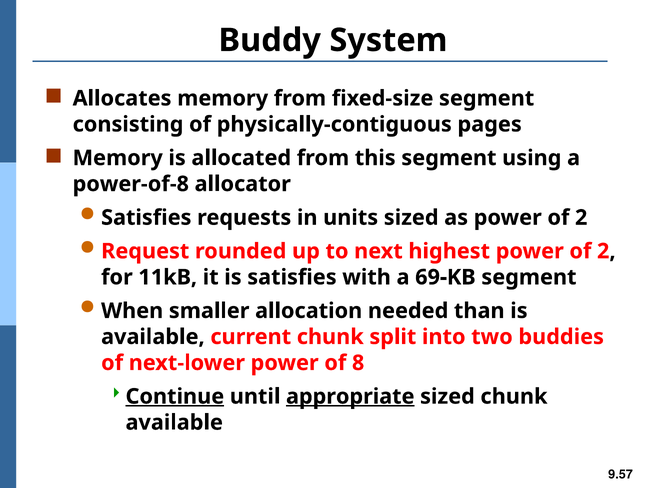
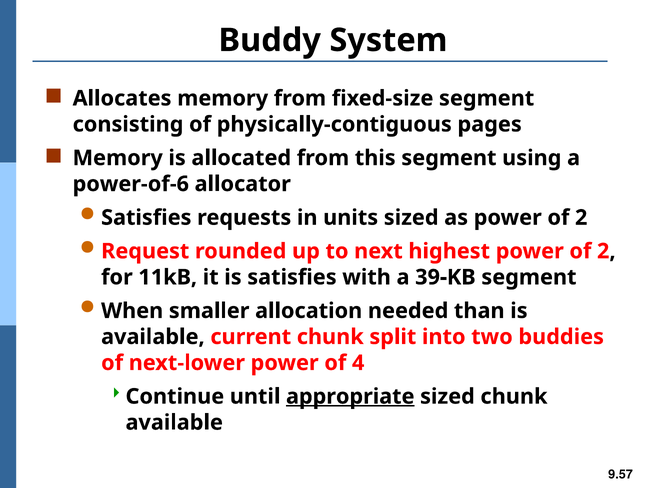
power-of-8: power-of-8 -> power-of-6 (131, 184)
69-KB: 69-KB -> 39-KB (445, 277)
8: 8 -> 4 (358, 363)
Continue underline: present -> none (175, 397)
